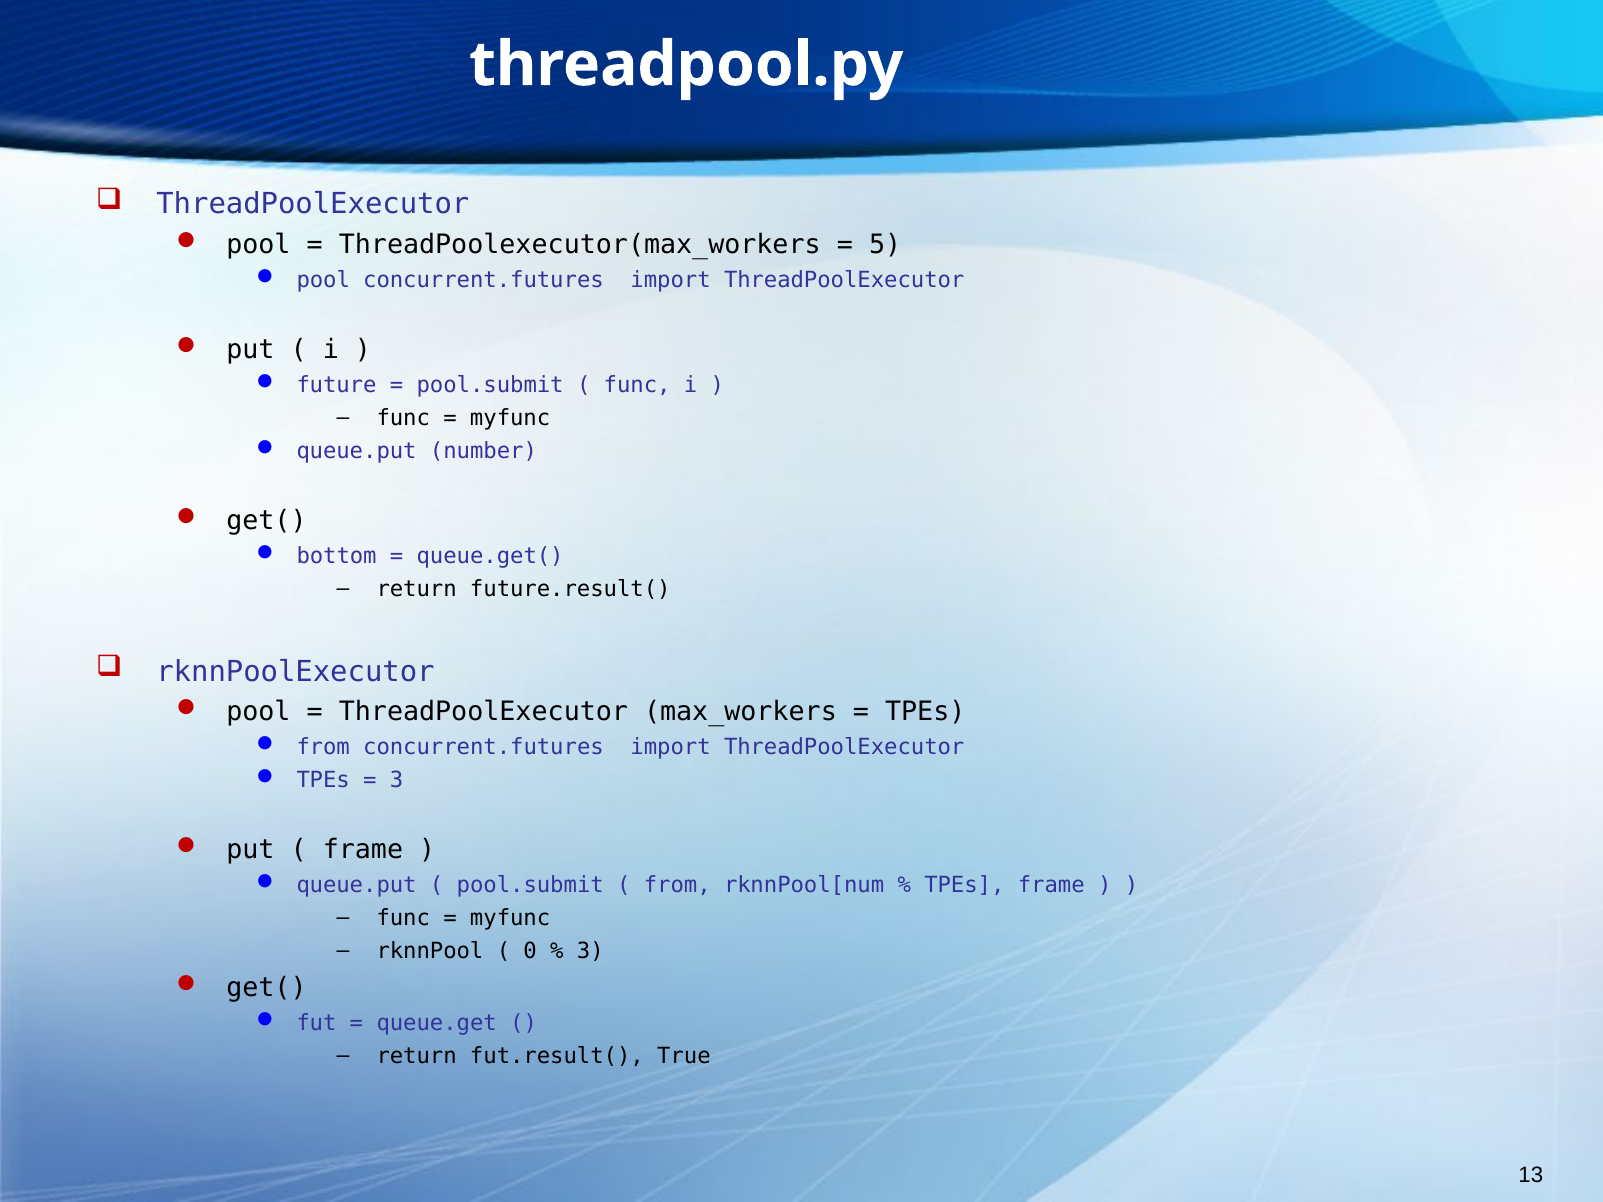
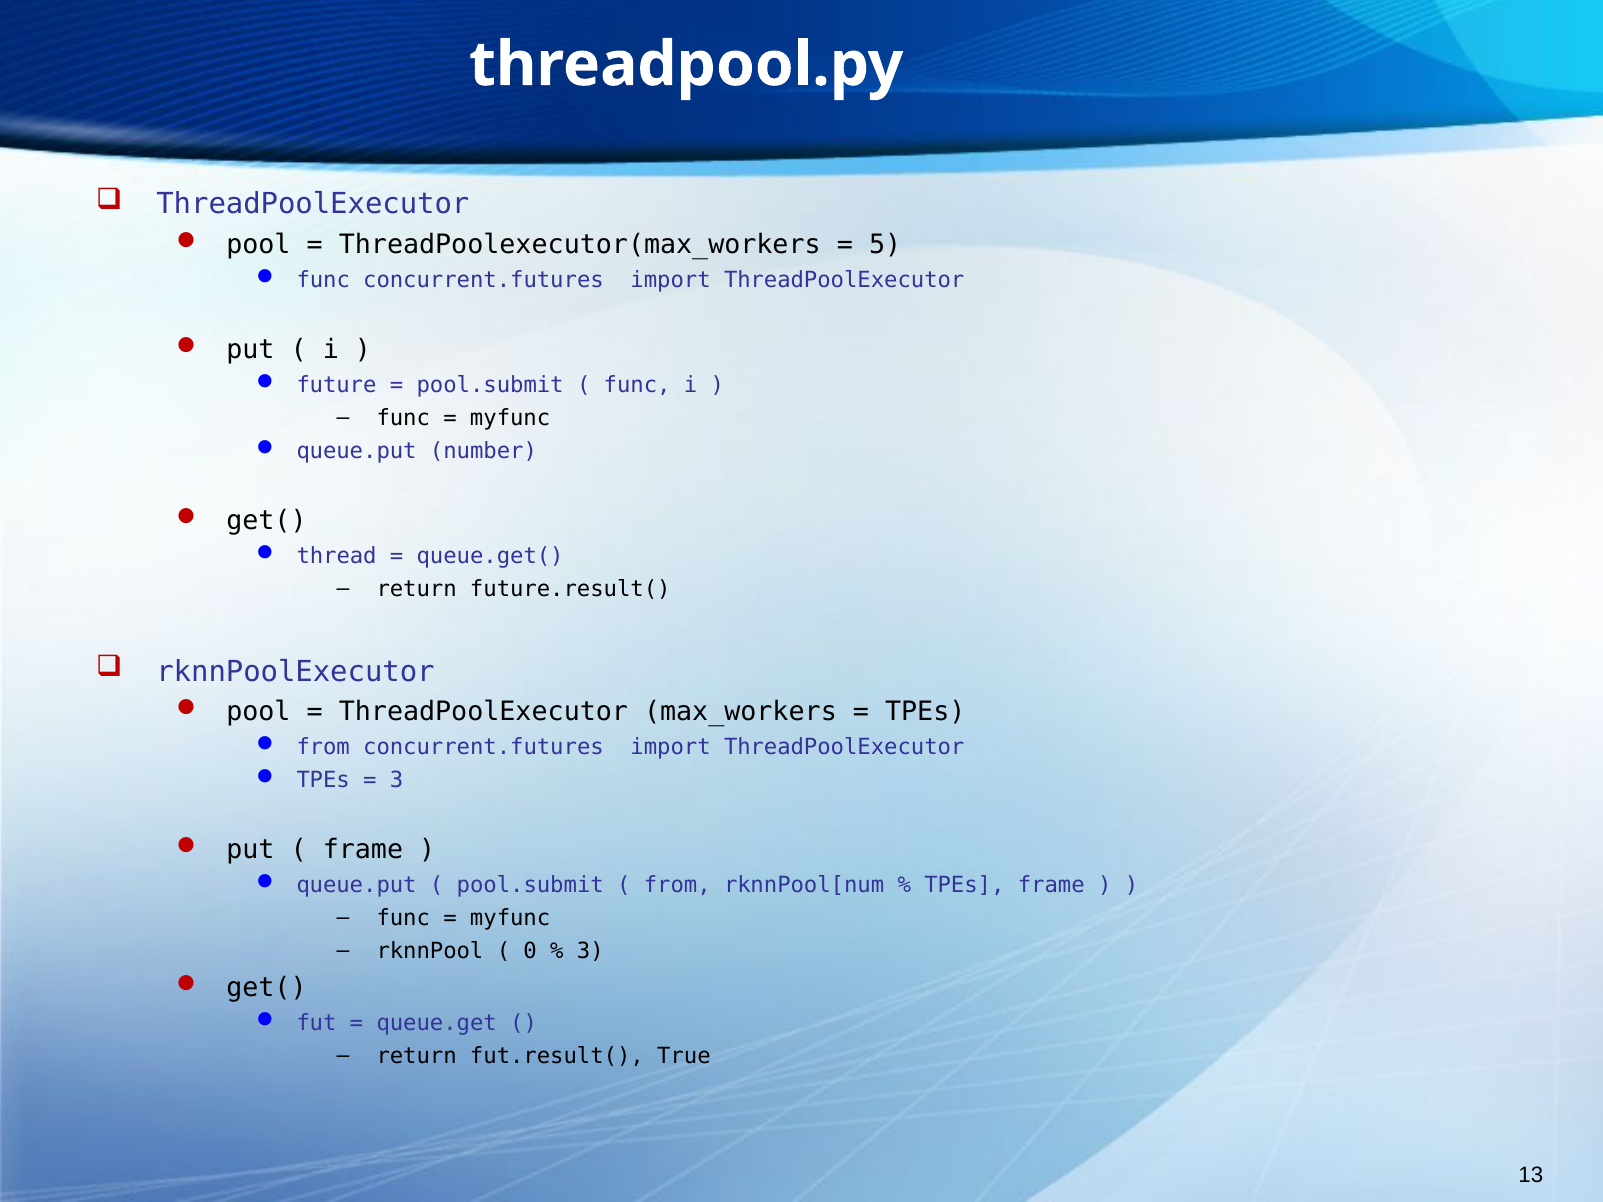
pool: pool -> func (323, 280)
bottom: bottom -> thread (337, 557)
